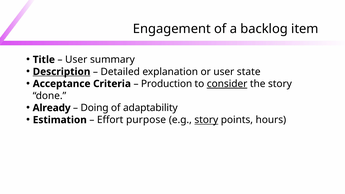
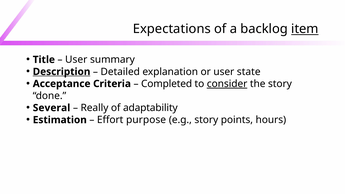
Engagement: Engagement -> Expectations (172, 29)
item underline: none -> present (305, 29)
Production: Production -> Completed (167, 84)
Already: Already -> Several (52, 108)
Doing: Doing -> Really (94, 108)
story underline: present -> none (206, 120)
